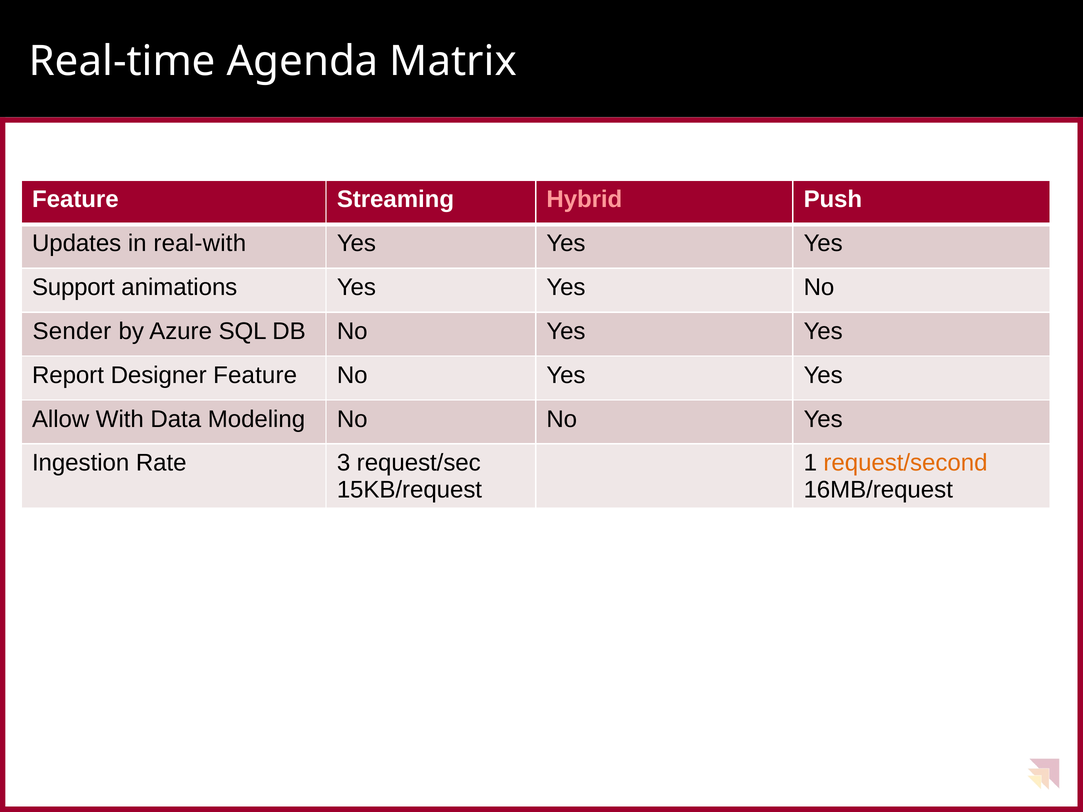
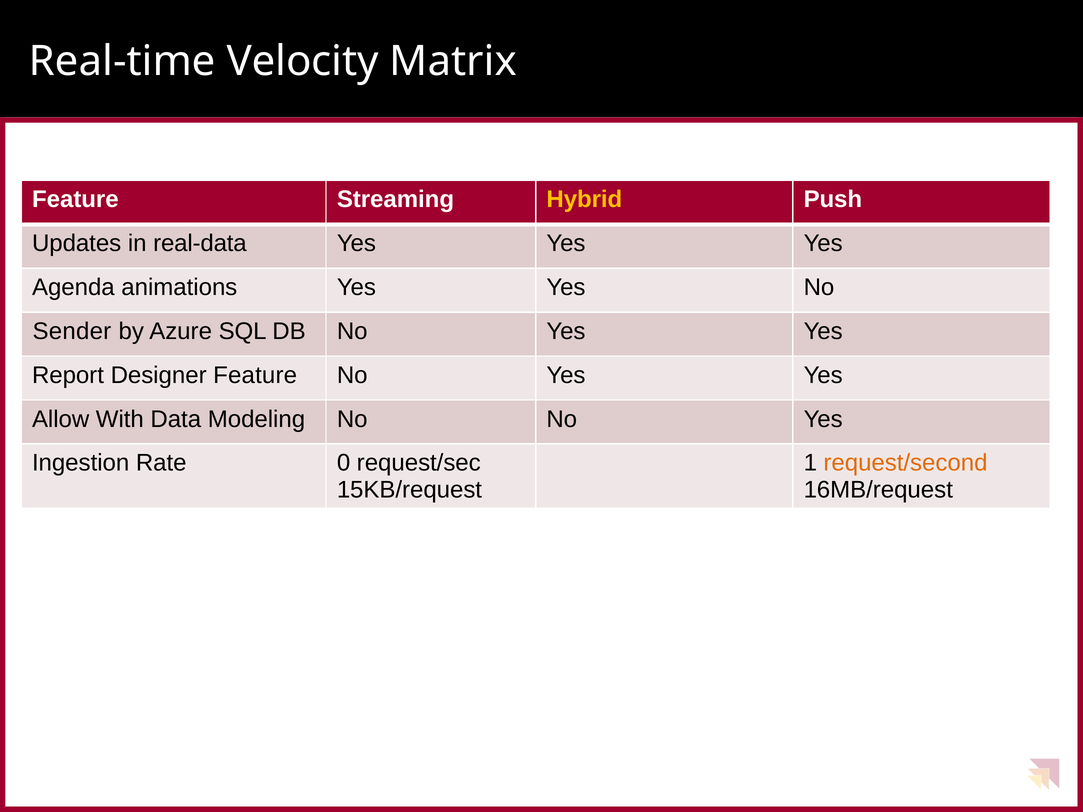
Agenda: Agenda -> Velocity (303, 62)
Hybrid colour: pink -> yellow (584, 200)
real-with: real-with -> real-data (200, 244)
Support: Support -> Agenda (73, 287)
3: 3 -> 0 (344, 463)
